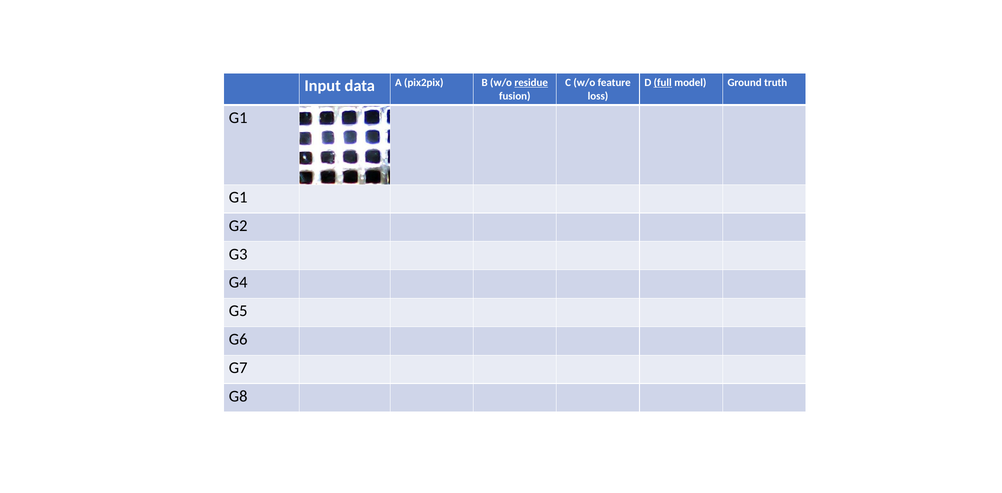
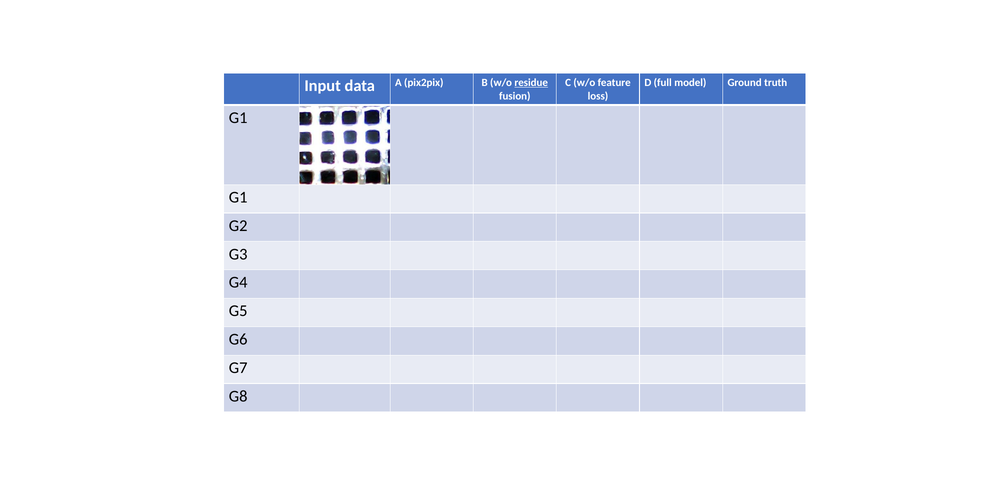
full underline: present -> none (663, 83)
